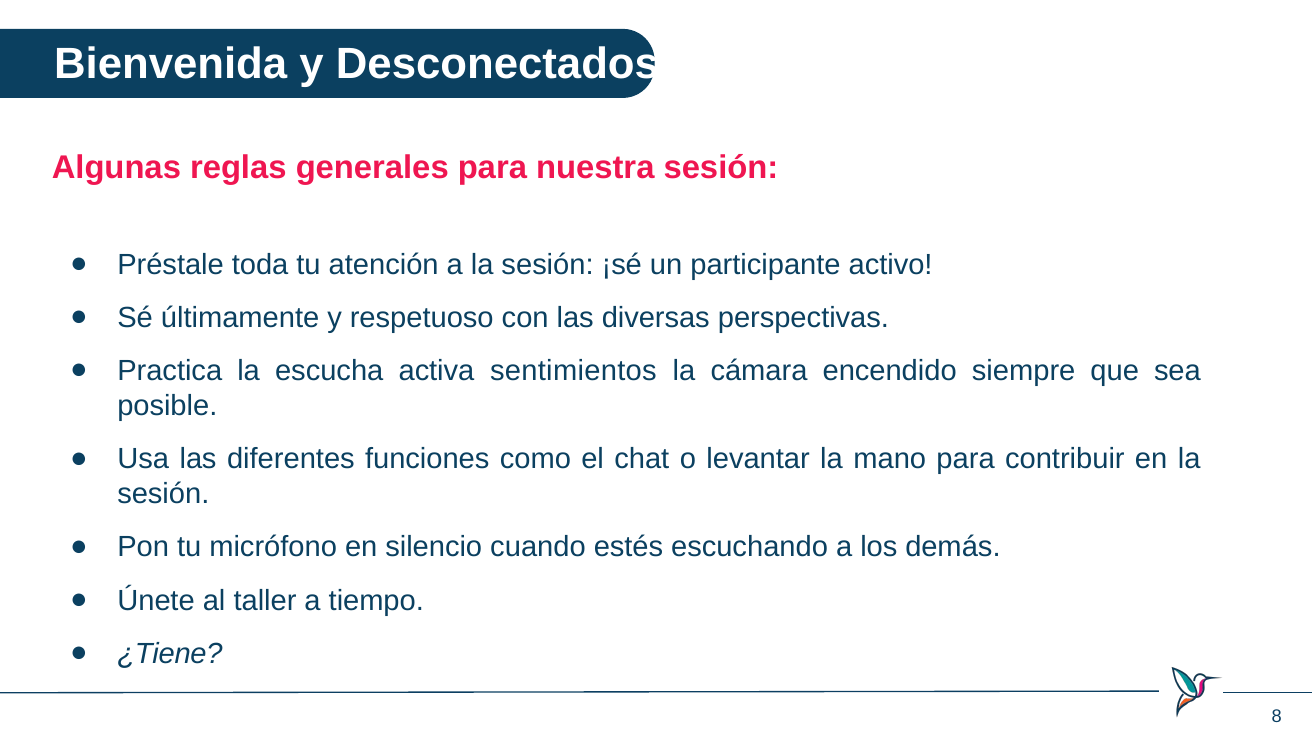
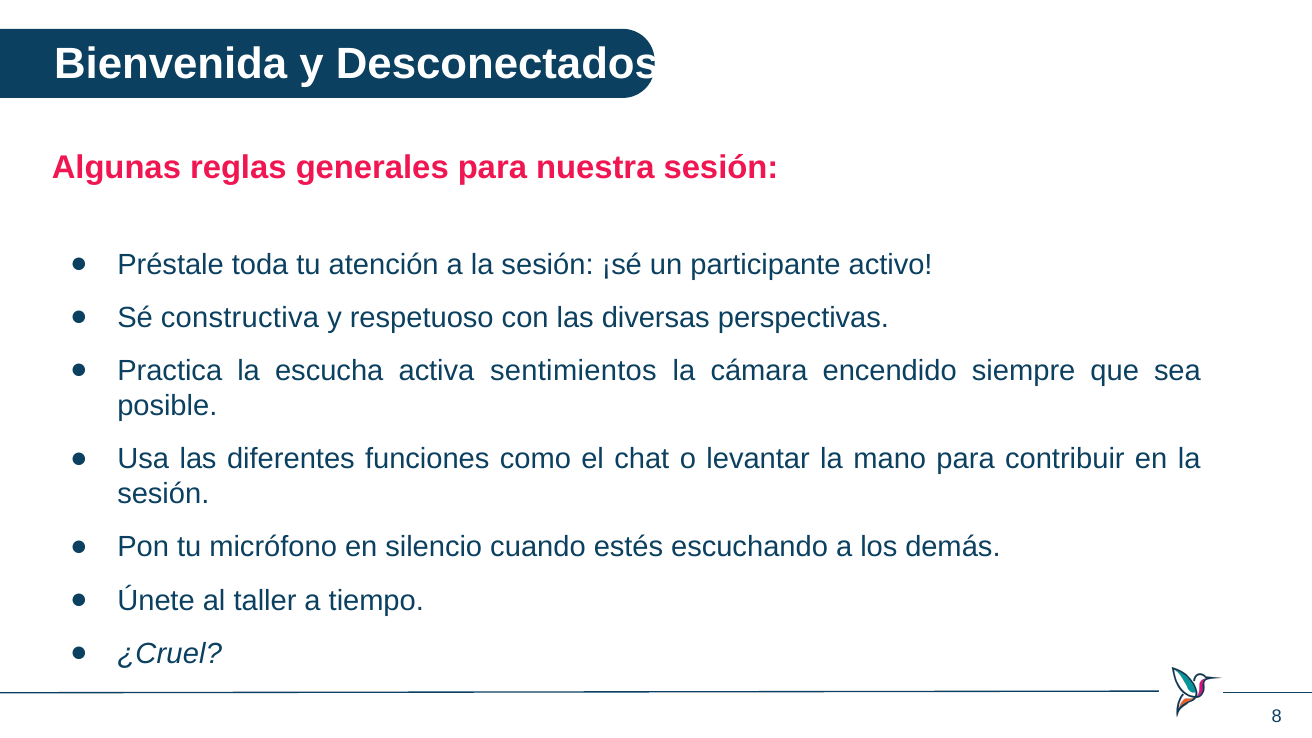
últimamente: últimamente -> constructiva (240, 318)
¿Tiene: ¿Tiene -> ¿Cruel (170, 654)
